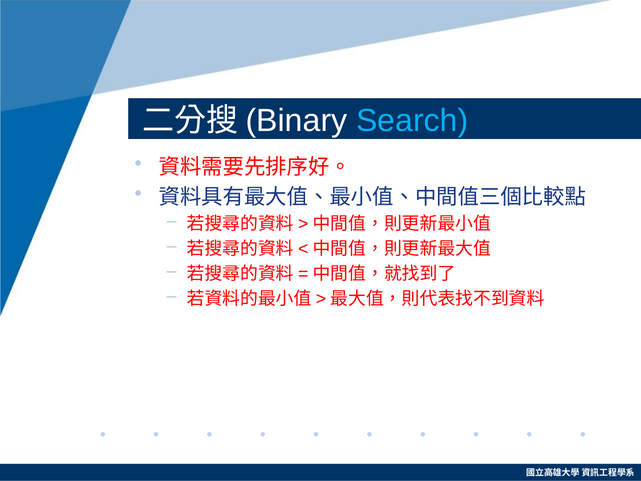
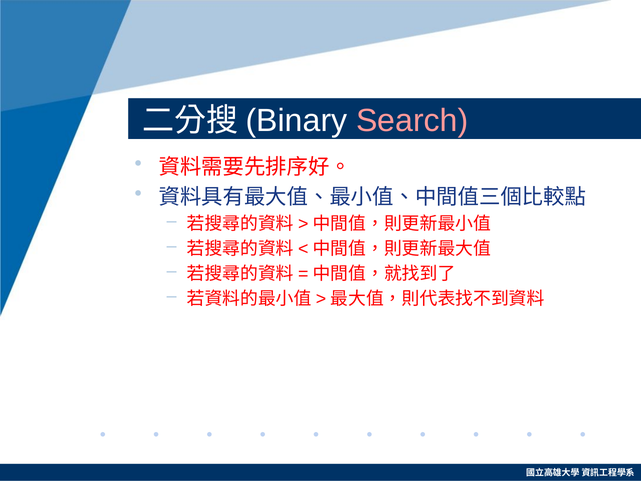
Search colour: light blue -> pink (412, 121)
